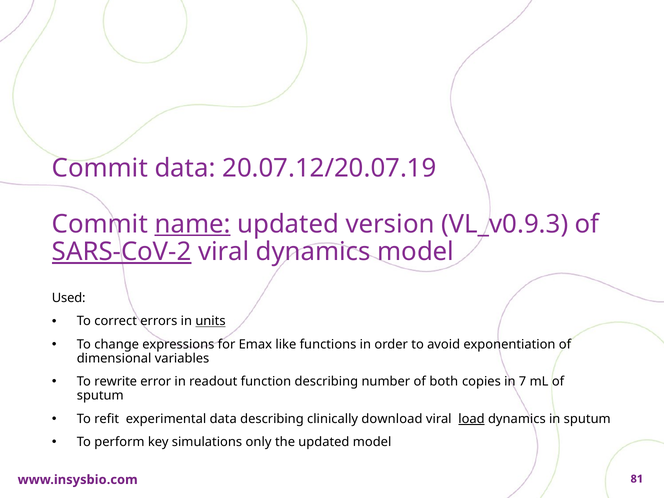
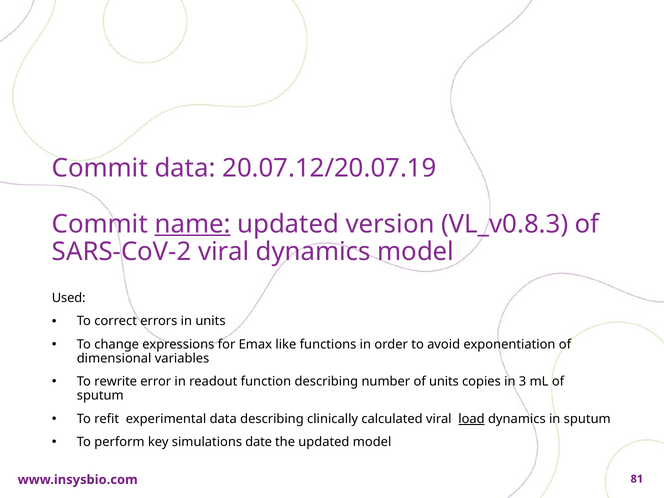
VL_v0.9.3: VL_v0.9.3 -> VL_v0.8.3 (505, 224)
SARS-CoV-2 underline: present -> none (122, 252)
units underline: present -> none (210, 321)
of both: both -> units (444, 382)
7: 7 -> 3 (523, 382)
download: download -> calculated (392, 419)
only: only -> date (259, 442)
